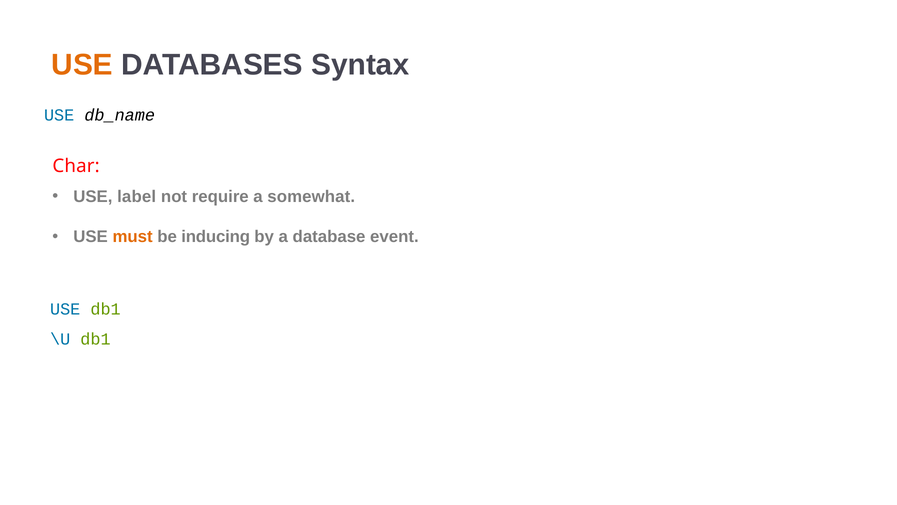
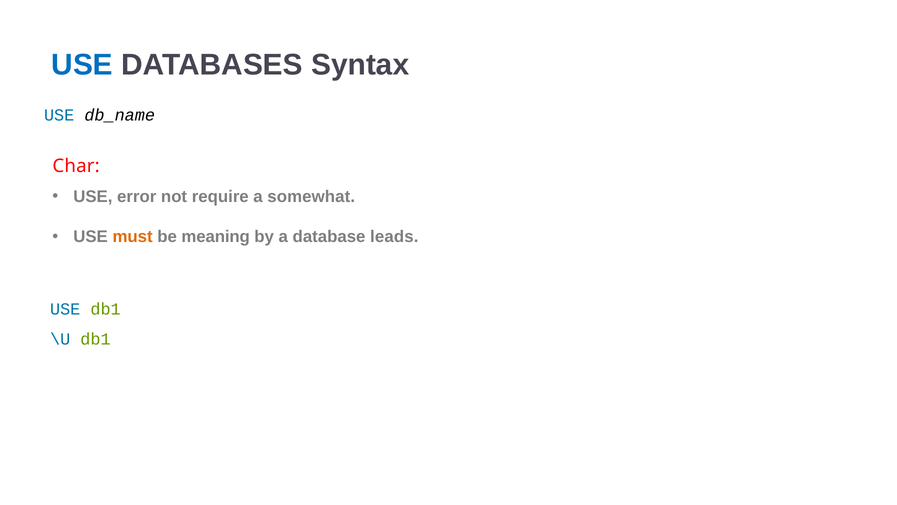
USE colour: orange -> blue (82, 65)
label: label -> error (137, 196)
inducing: inducing -> meaning (216, 237)
event: event -> leads (394, 237)
